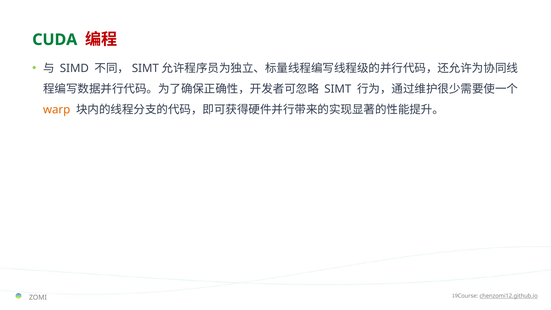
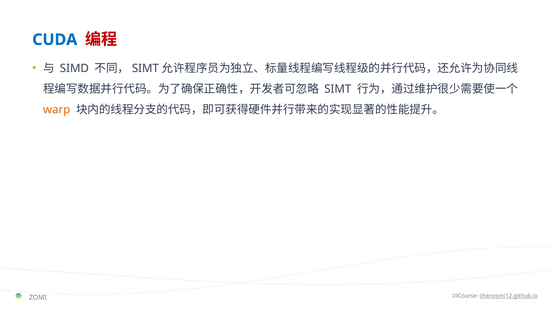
CUDA colour: green -> blue (55, 40)
